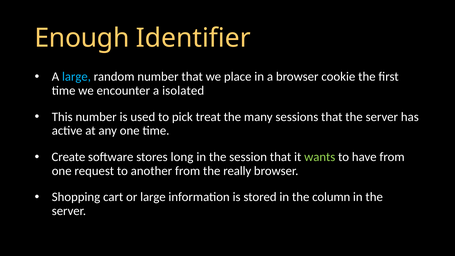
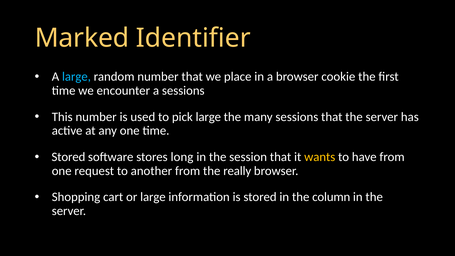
Enough: Enough -> Marked (82, 38)
a isolated: isolated -> sessions (183, 91)
pick treat: treat -> large (208, 117)
Create: Create -> Stored (68, 157)
wants colour: light green -> yellow (320, 157)
